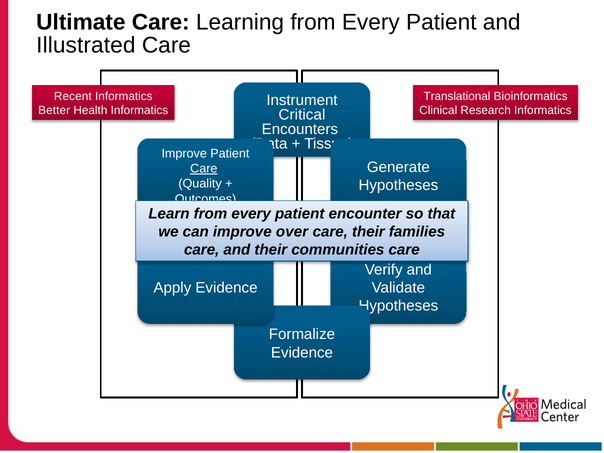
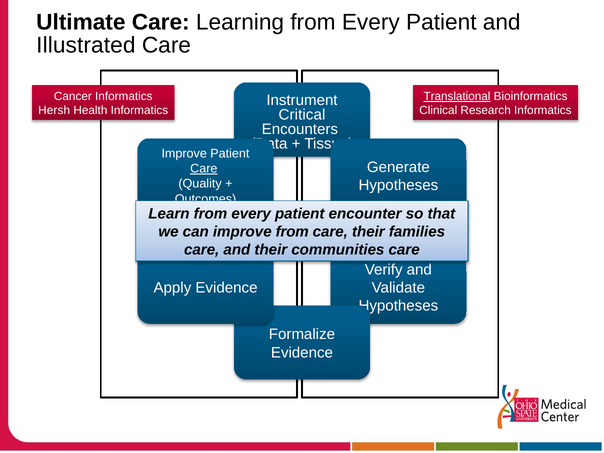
Recent: Recent -> Cancer (73, 96)
Translational underline: none -> present (457, 96)
Better: Better -> Hersh (54, 110)
improve over: over -> from (292, 232)
